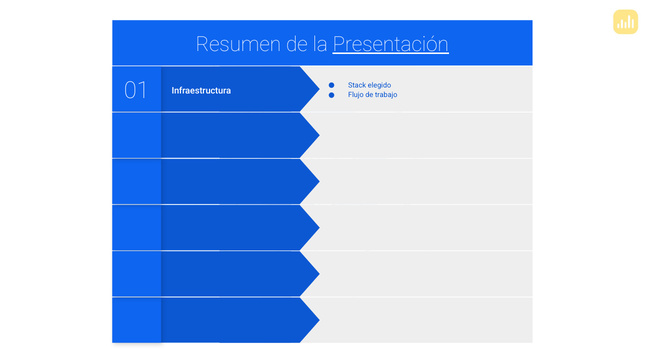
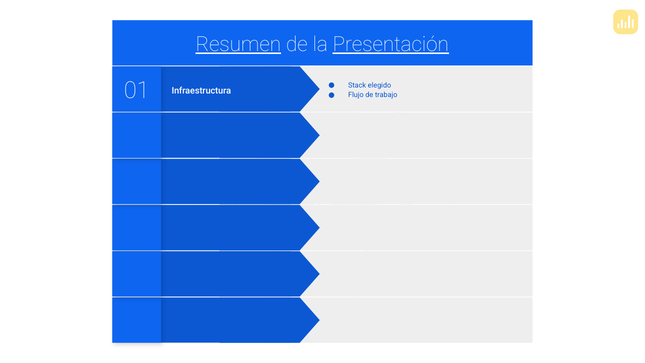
Resumen underline: none -> present (238, 44)
